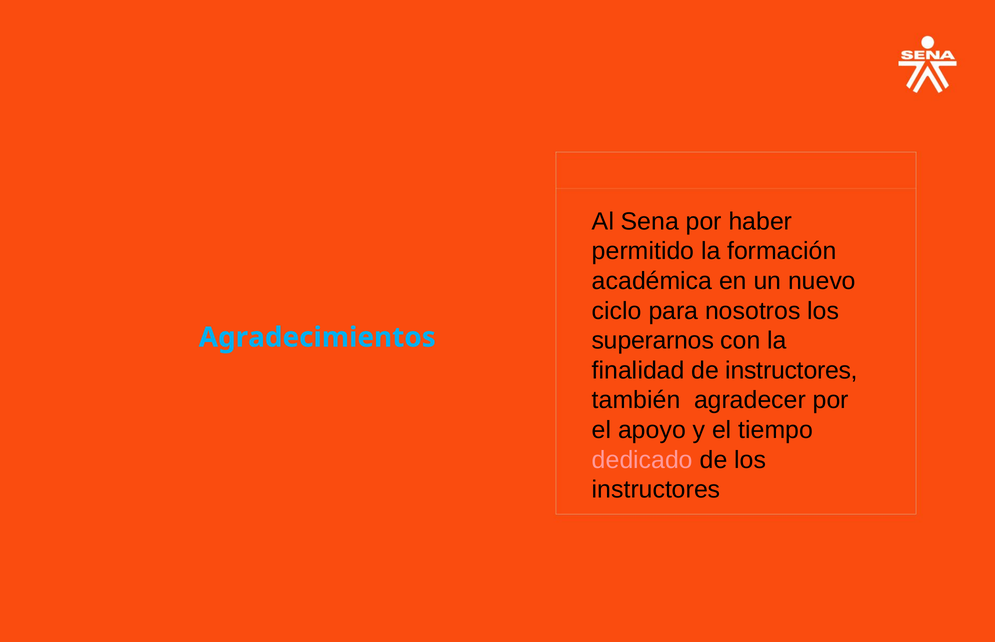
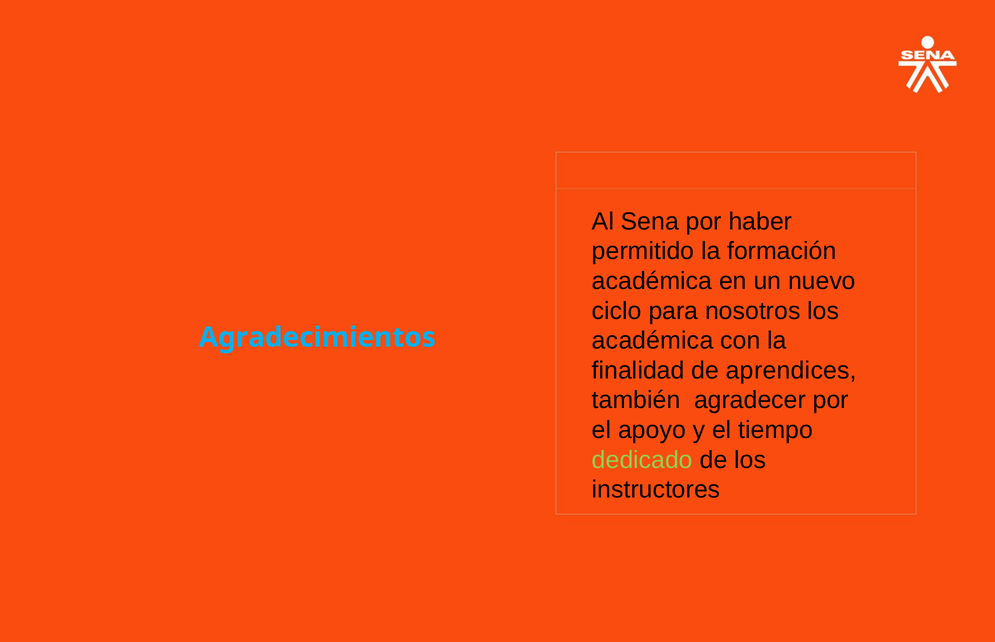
superarnos: superarnos -> académica (653, 341)
de instructores: instructores -> aprendices (791, 371)
dedicado colour: pink -> light green (642, 460)
